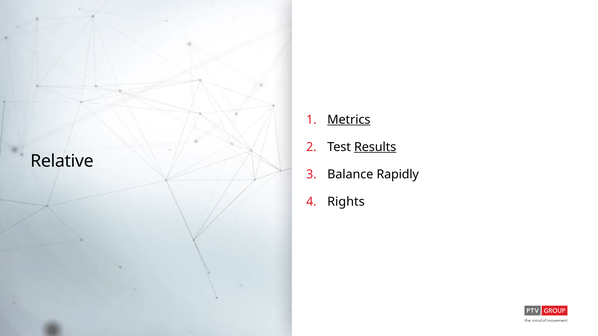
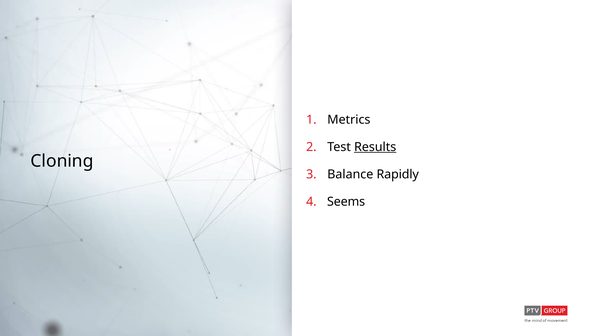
Metrics underline: present -> none (349, 120)
Relative: Relative -> Cloning (62, 161)
Rights: Rights -> Seems (346, 202)
